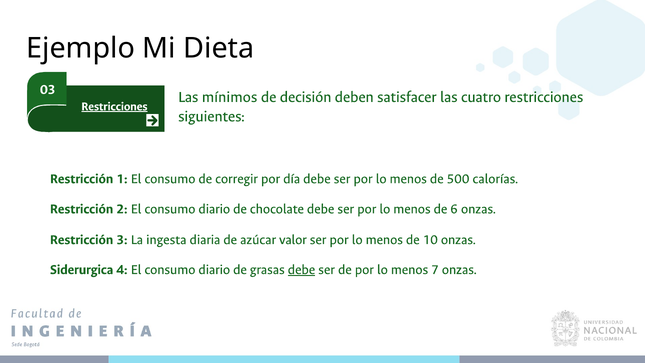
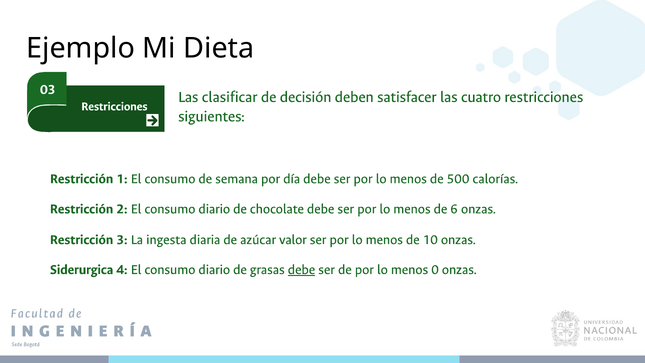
mínimos: mínimos -> clasificar (230, 97)
Restricciones underline: present -> none (114, 106)
corregir: corregir -> semana (237, 178)
7: 7 -> 0 (435, 269)
